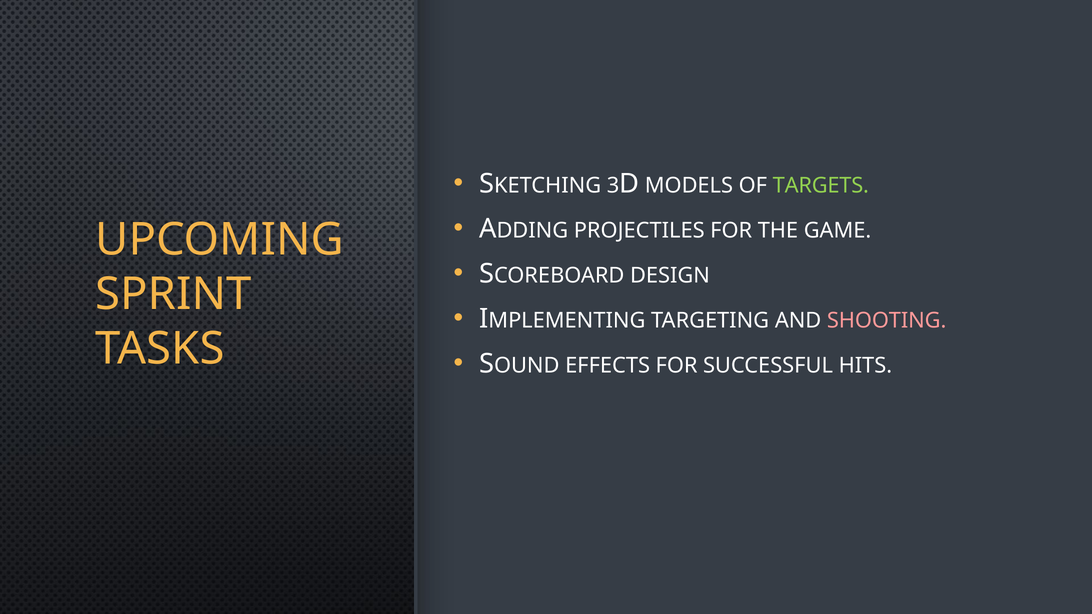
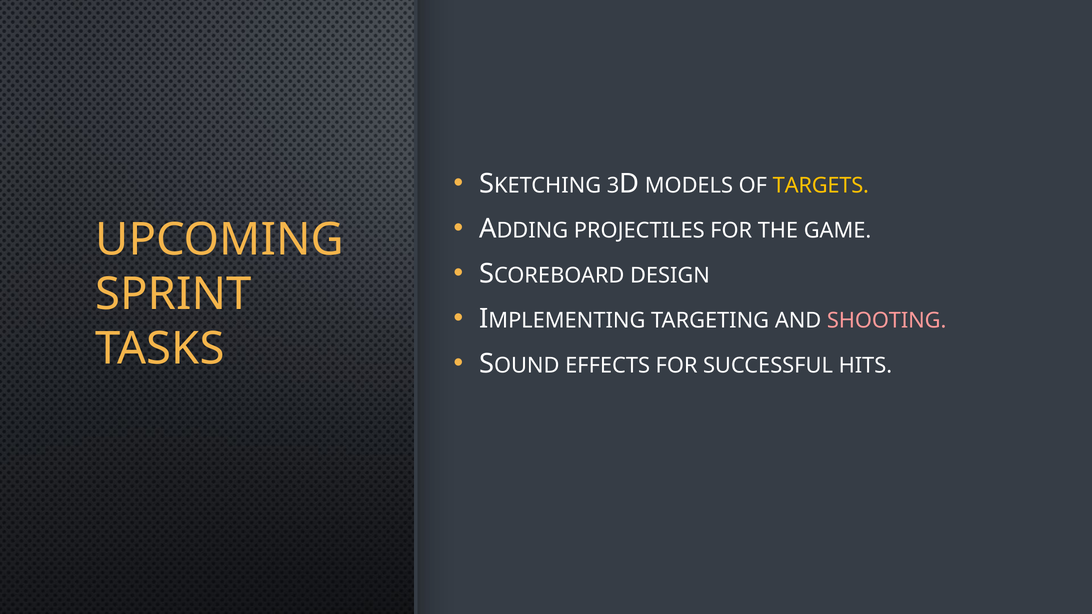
TARGETS colour: light green -> yellow (821, 186)
